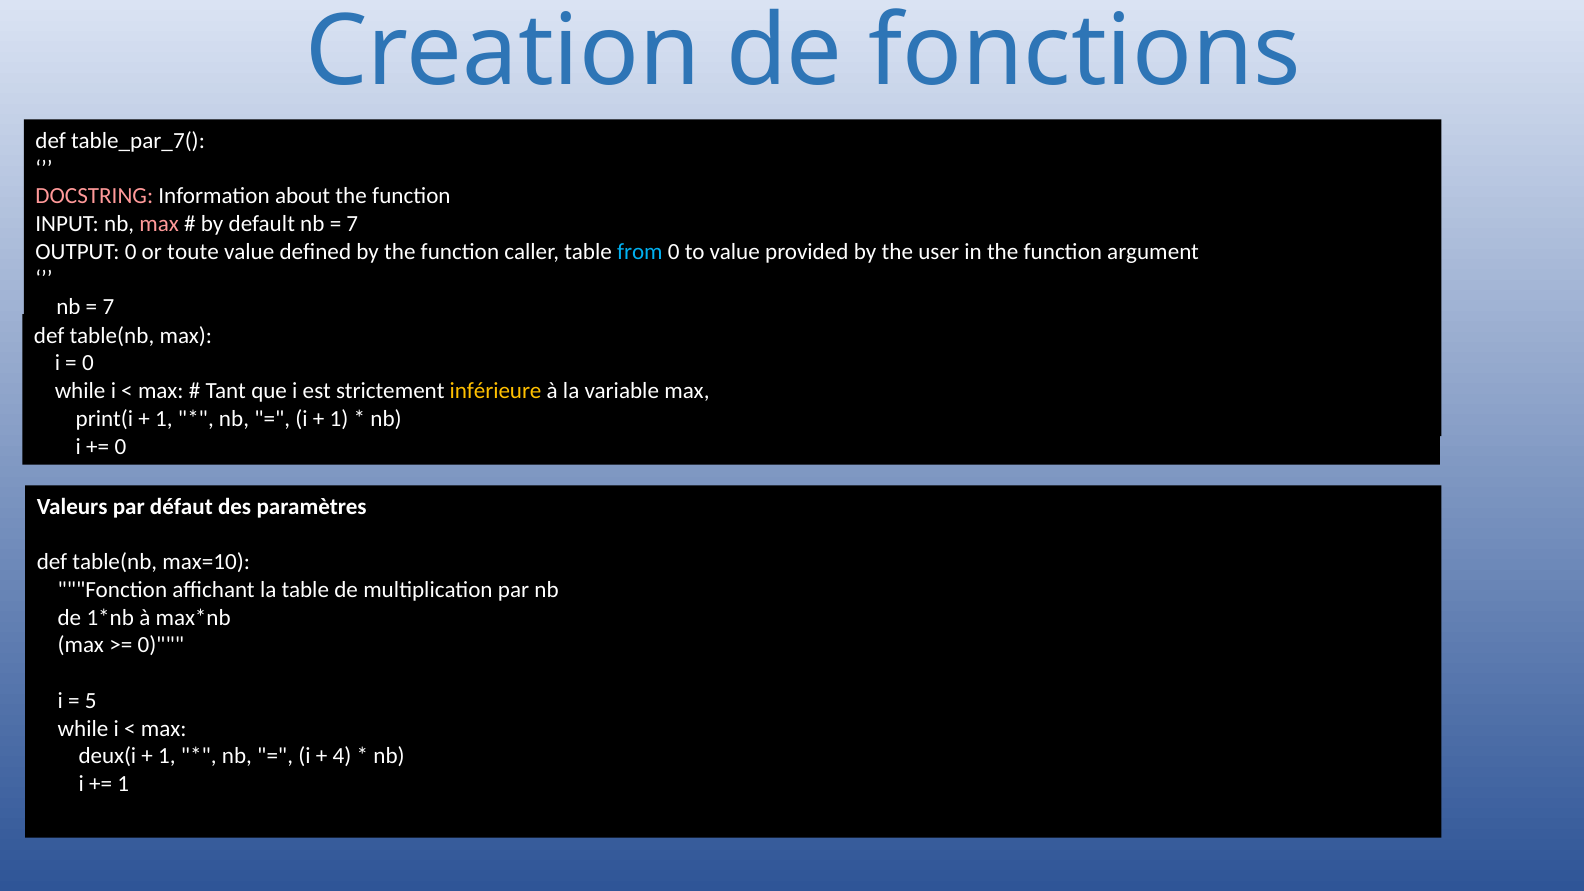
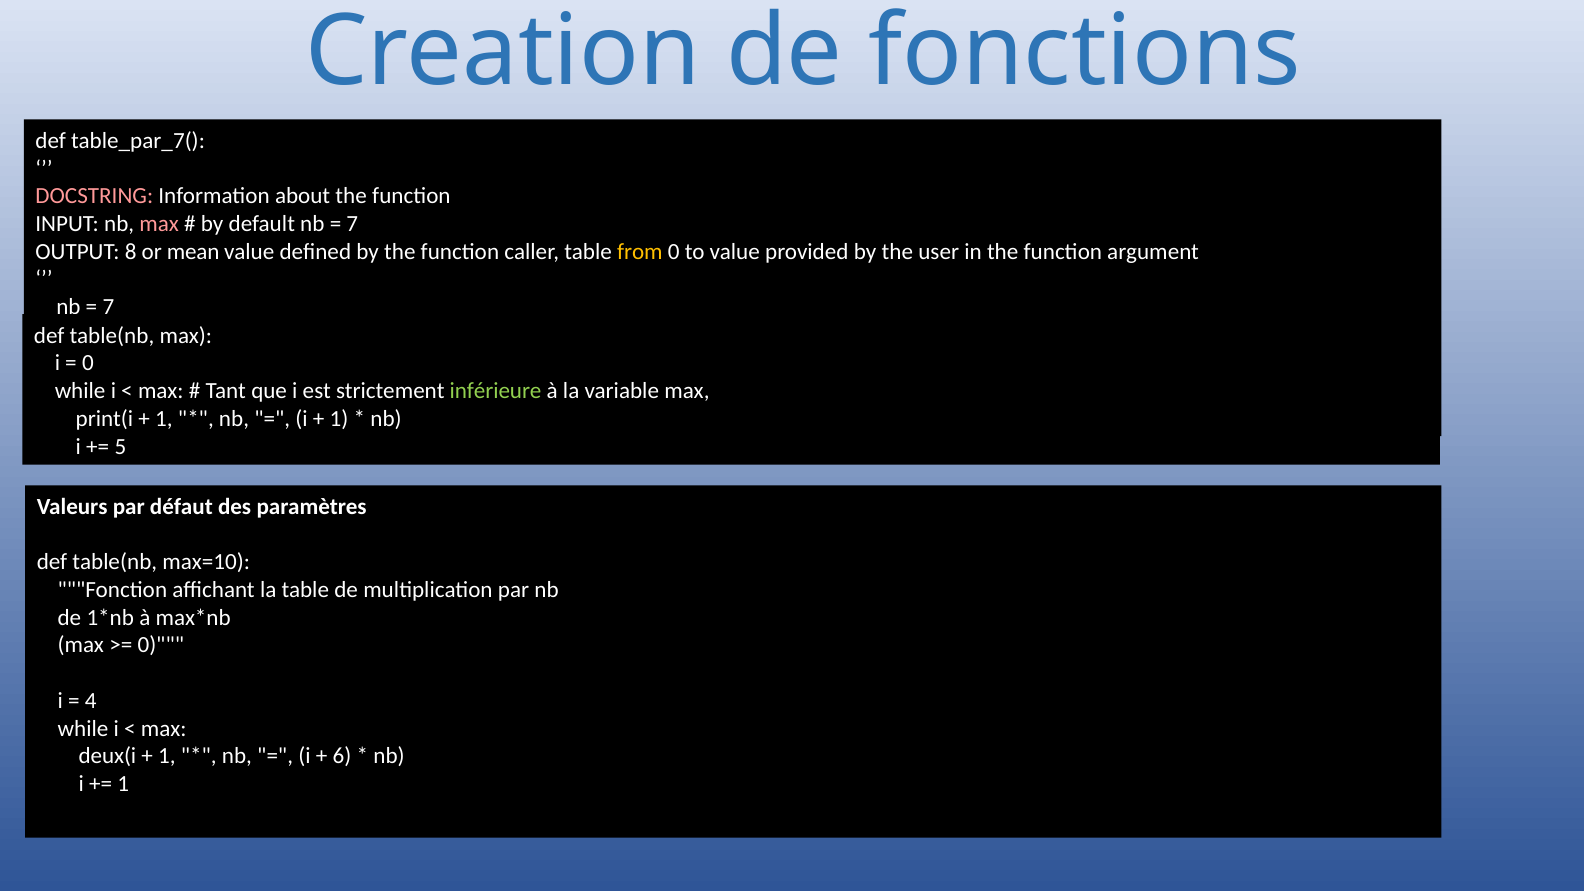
OUTPUT 0: 0 -> 8 (131, 252)
toute: toute -> mean (193, 252)
from colour: light blue -> yellow (640, 252)
inférieure colour: yellow -> light green (496, 391)
0: 0 -> 5 (120, 446)
5: 5 -> 4 (91, 701)
4: 4 -> 6 (342, 756)
